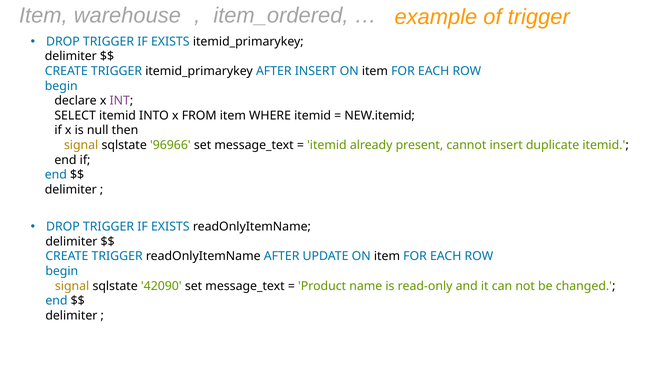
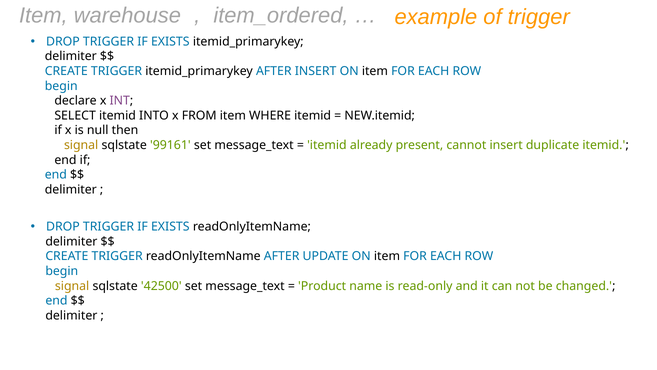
96966: 96966 -> 99161 (170, 145)
42090: 42090 -> 42500 (161, 286)
